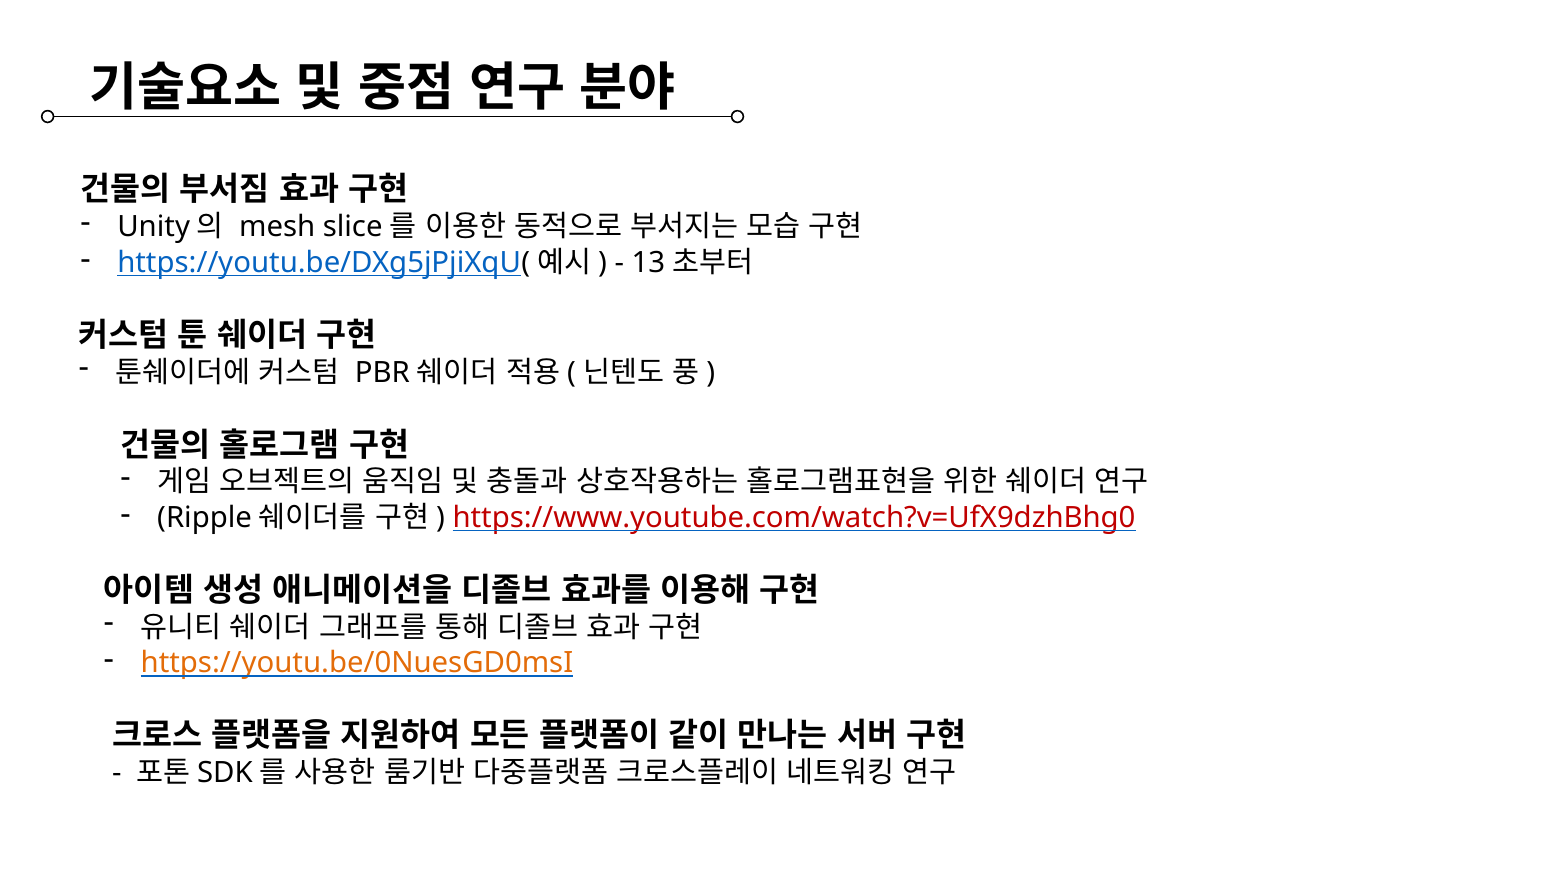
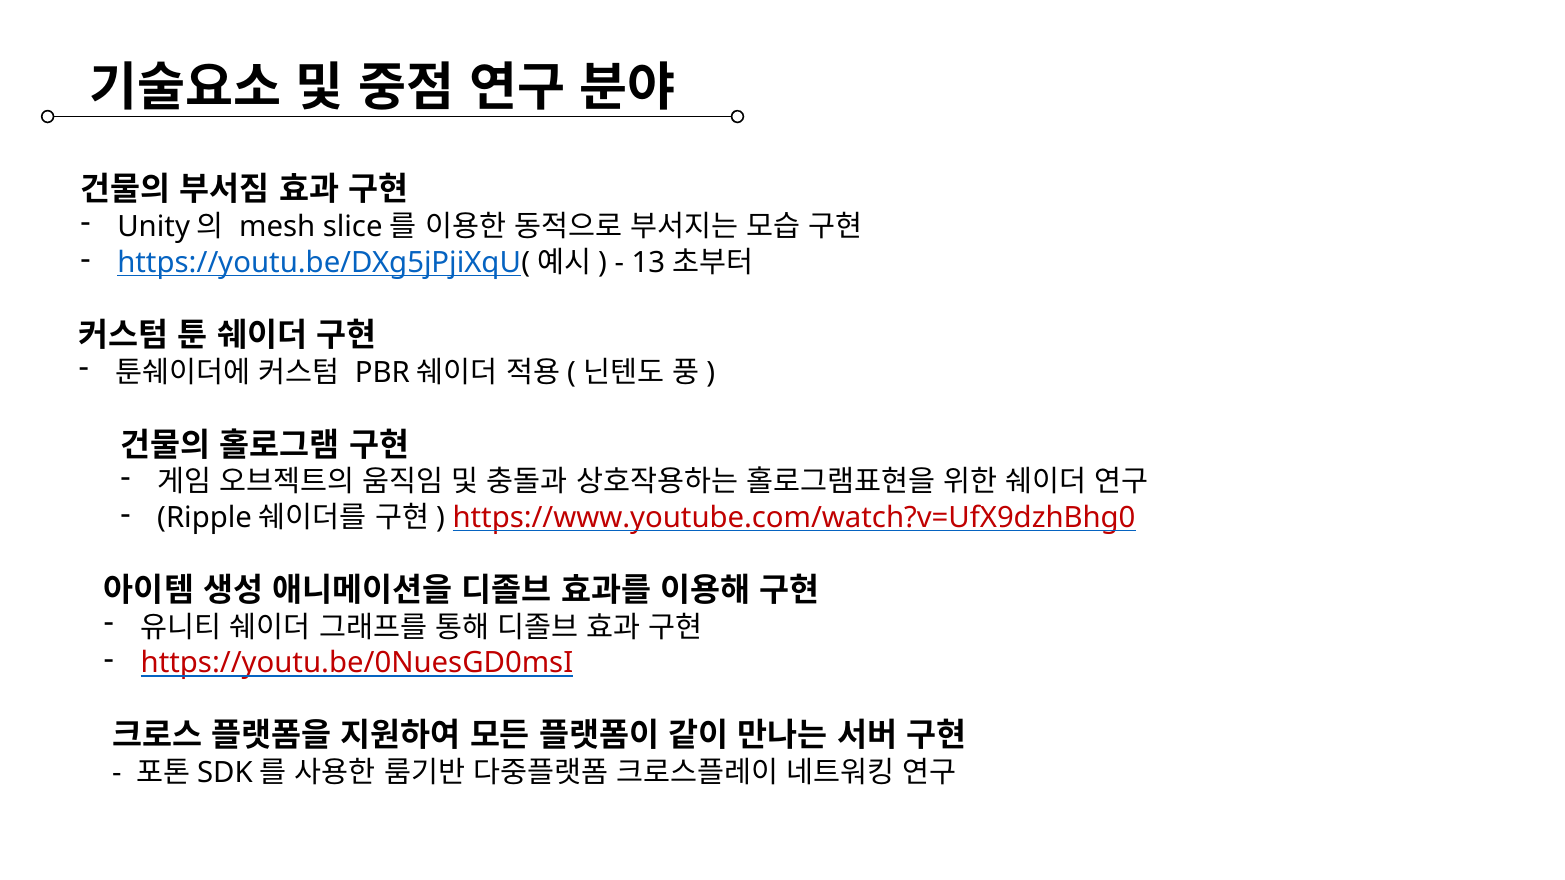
https://youtu.be/0NuesGD0msI colour: orange -> red (357, 663)
